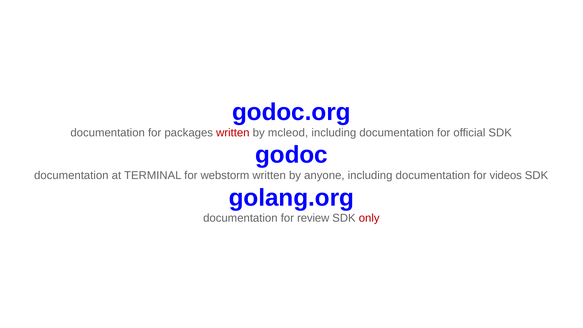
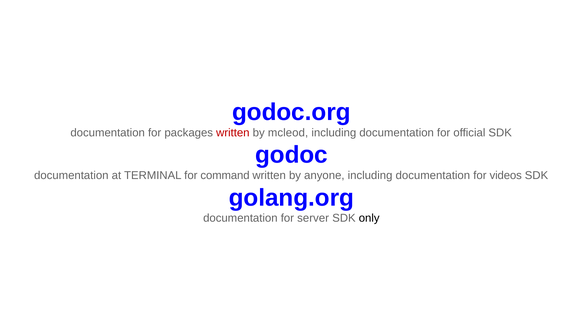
webstorm: webstorm -> command (225, 175)
review: review -> server (313, 218)
only colour: red -> black (369, 218)
